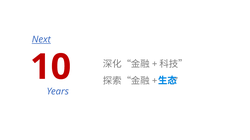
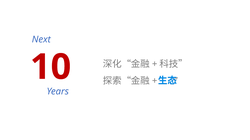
Next underline: present -> none (41, 40)
